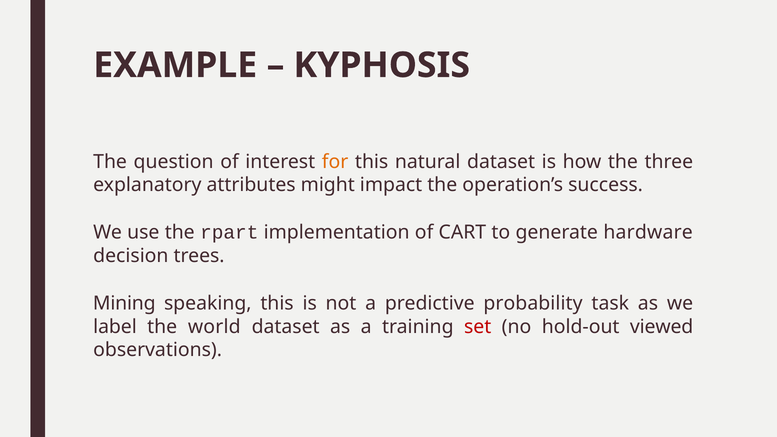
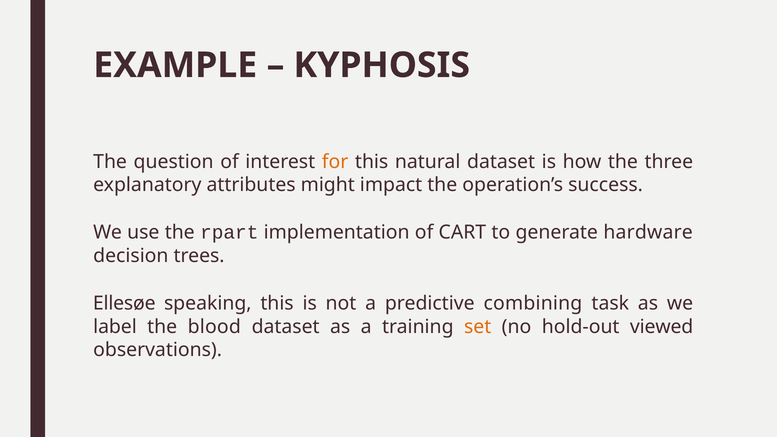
Mining: Mining -> Ellesøe (124, 303)
probability: probability -> combining (533, 303)
world: world -> blood (214, 327)
set colour: red -> orange (478, 327)
